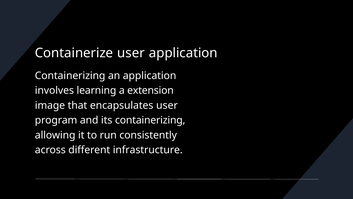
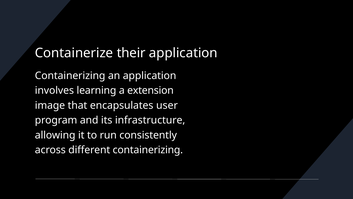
Containerize user: user -> their (131, 53)
its containerizing: containerizing -> infrastructure (150, 120)
different infrastructure: infrastructure -> containerizing (148, 150)
